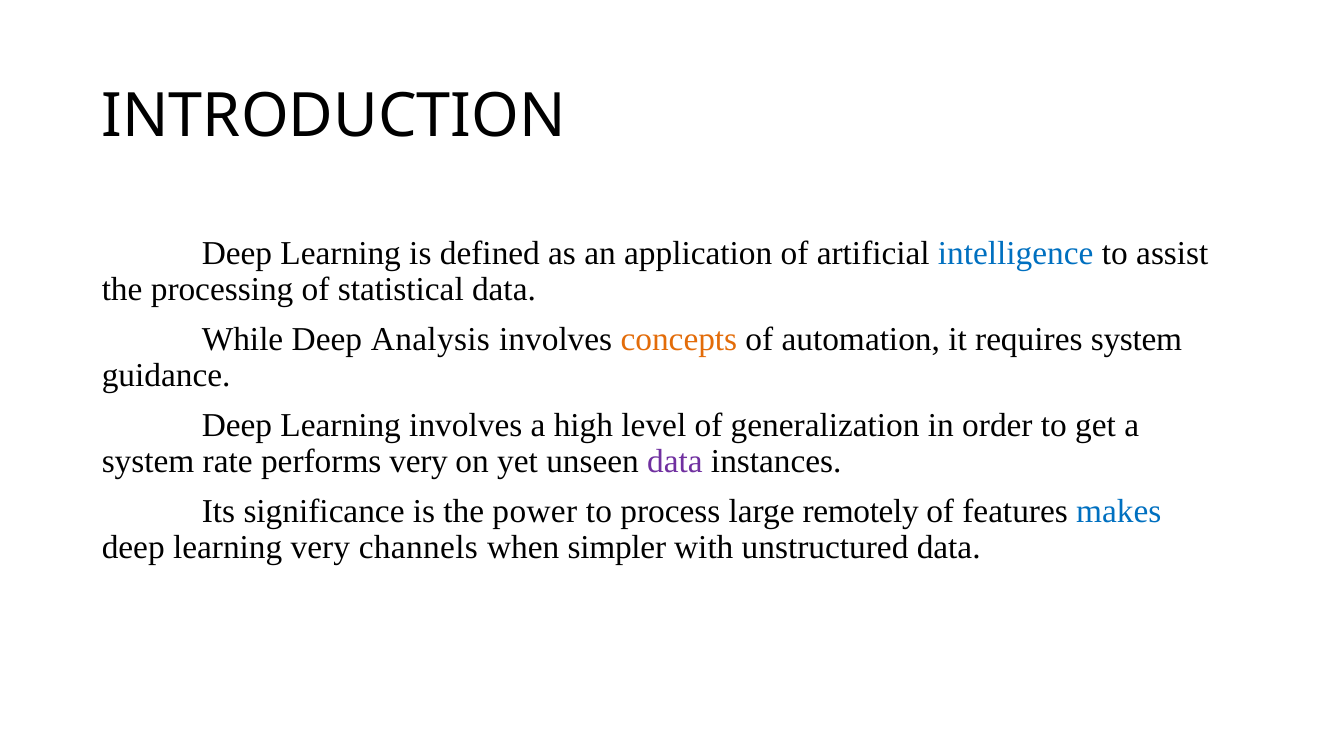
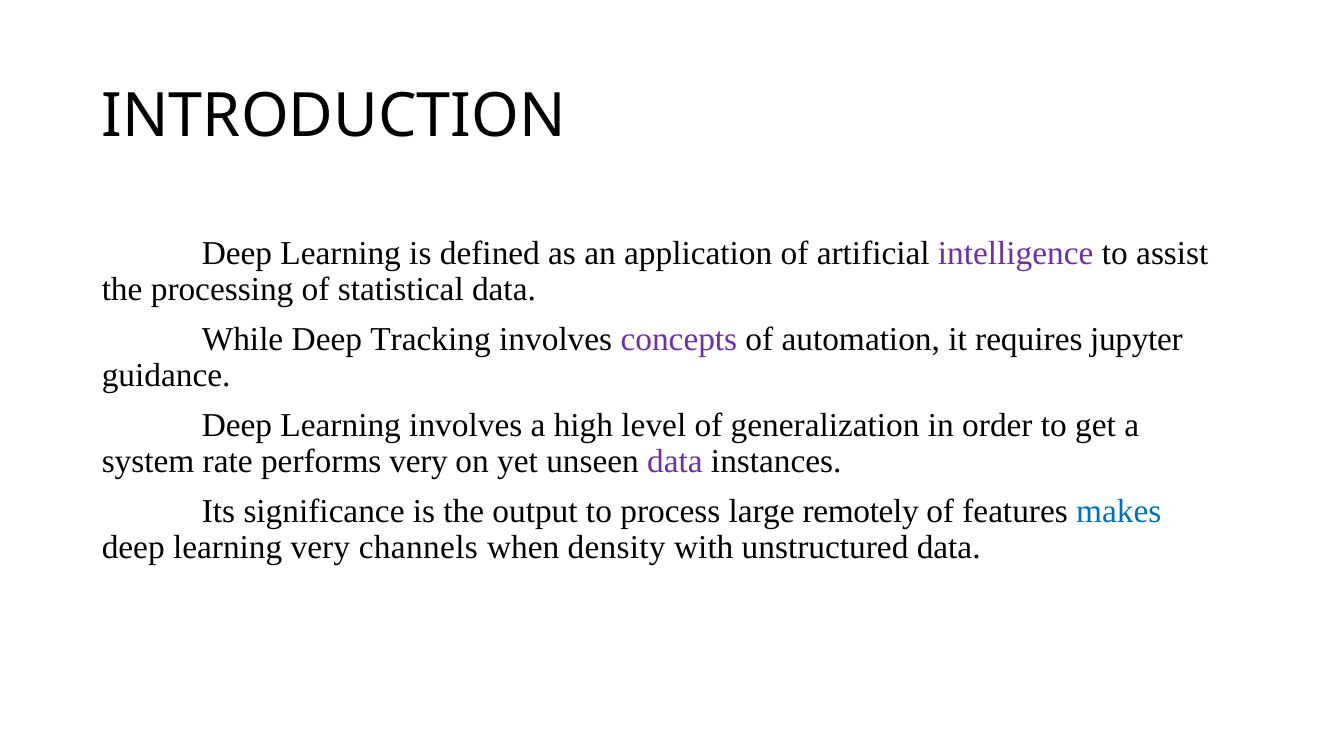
intelligence colour: blue -> purple (1016, 254)
Analysis: Analysis -> Tracking (431, 339)
concepts colour: orange -> purple (679, 339)
requires system: system -> jupyter (1136, 339)
power: power -> output (535, 511)
simpler: simpler -> density (617, 547)
